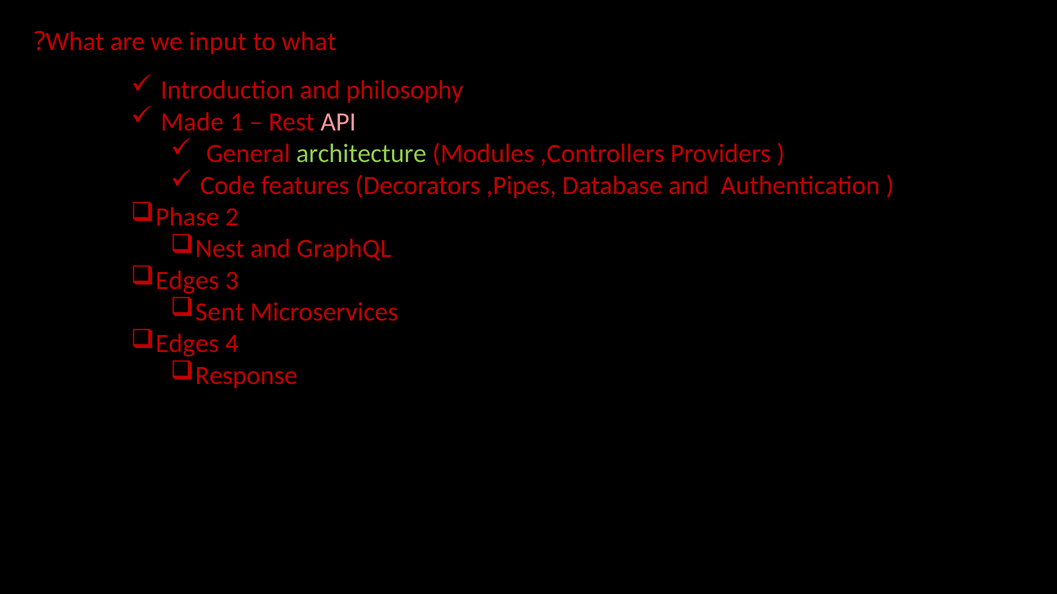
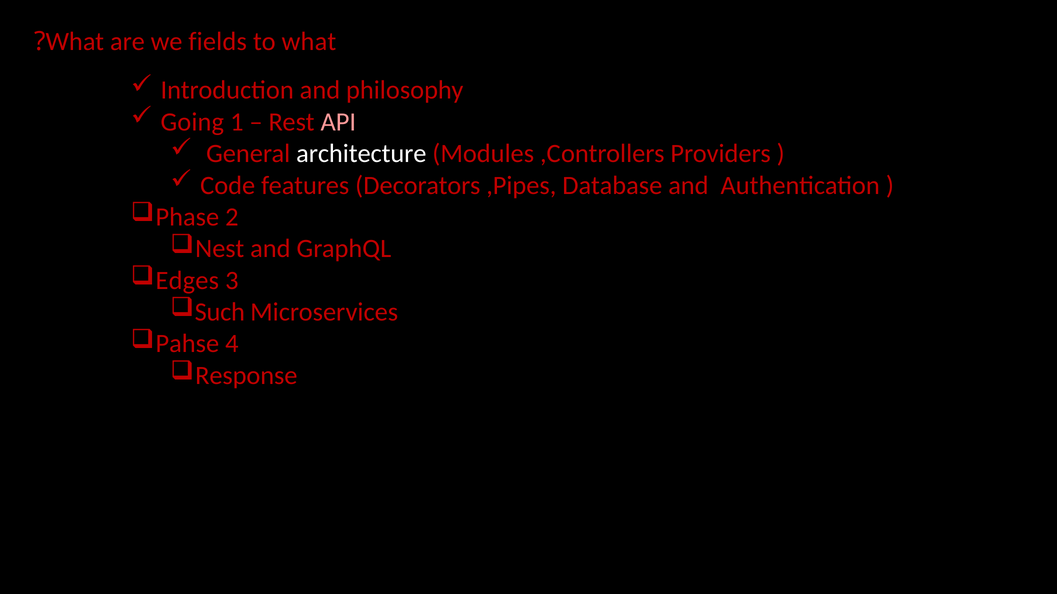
input: input -> fields (218, 42)
Made: Made -> Going (192, 122)
architecture colour: light green -> white (361, 154)
Sent: Sent -> Such (220, 312)
Edges: Edges -> Pahse (187, 344)
